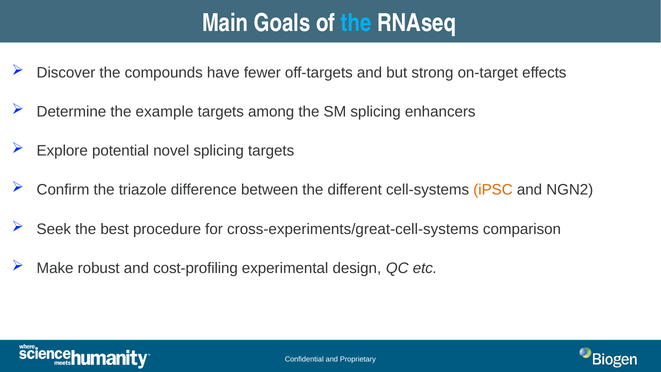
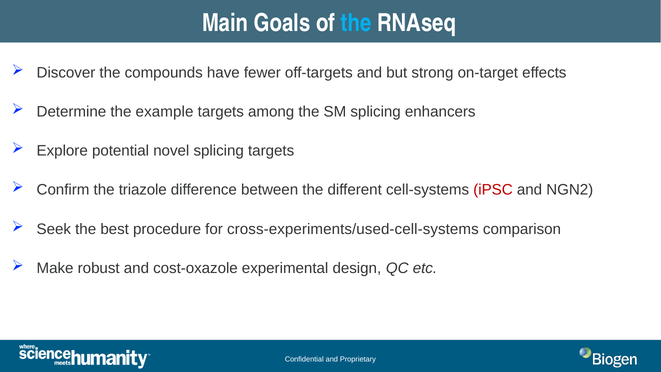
iPSC colour: orange -> red (493, 190)
cross-experiments/great-cell-systems: cross-experiments/great-cell-systems -> cross-experiments/used-cell-systems (353, 229)
cost-profiling: cost-profiling -> cost-oxazole (195, 268)
